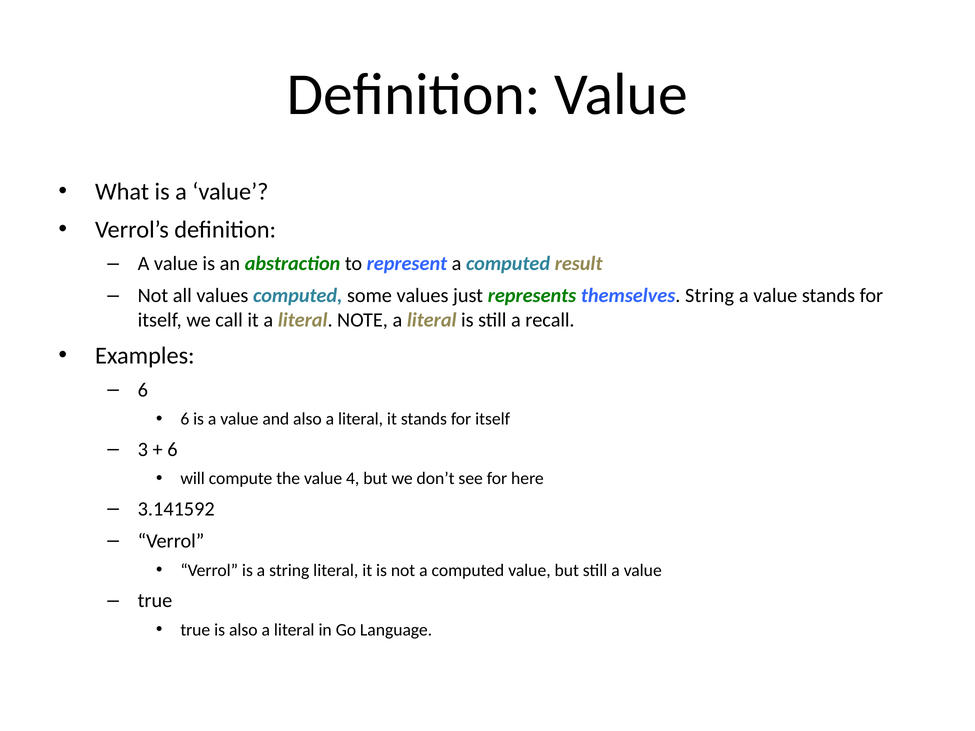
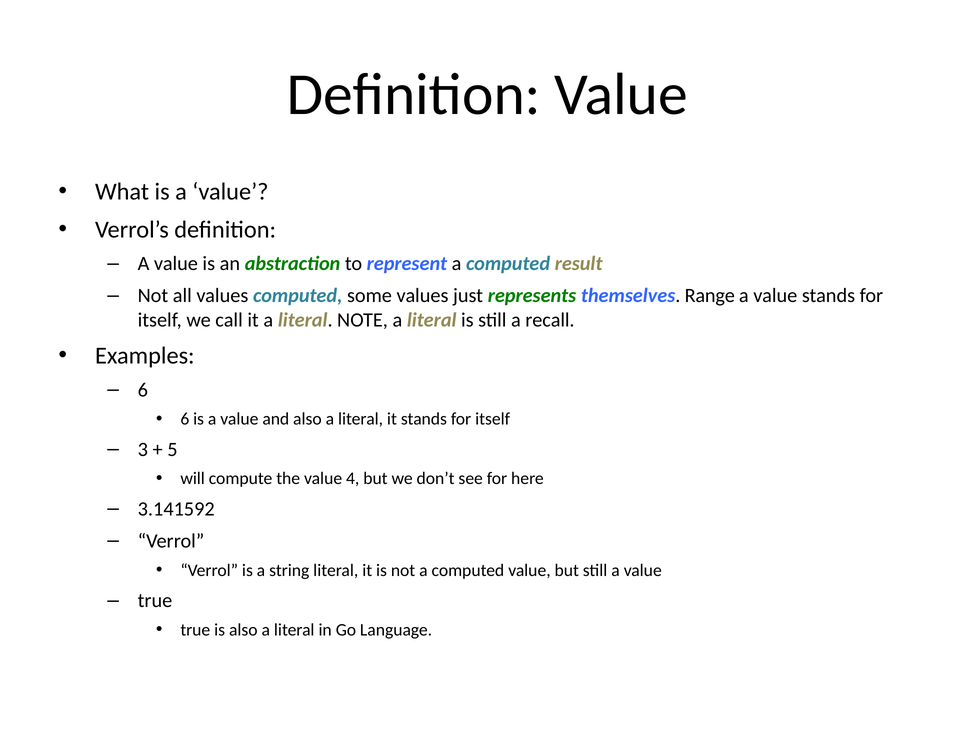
themselves String: String -> Range (710, 296)
6: 6 -> 5 (172, 450)
